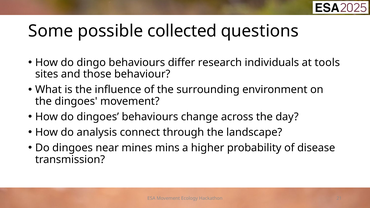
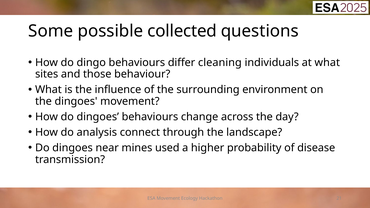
research: research -> cleaning (220, 63)
at tools: tools -> what (327, 63)
mins: mins -> used (167, 148)
